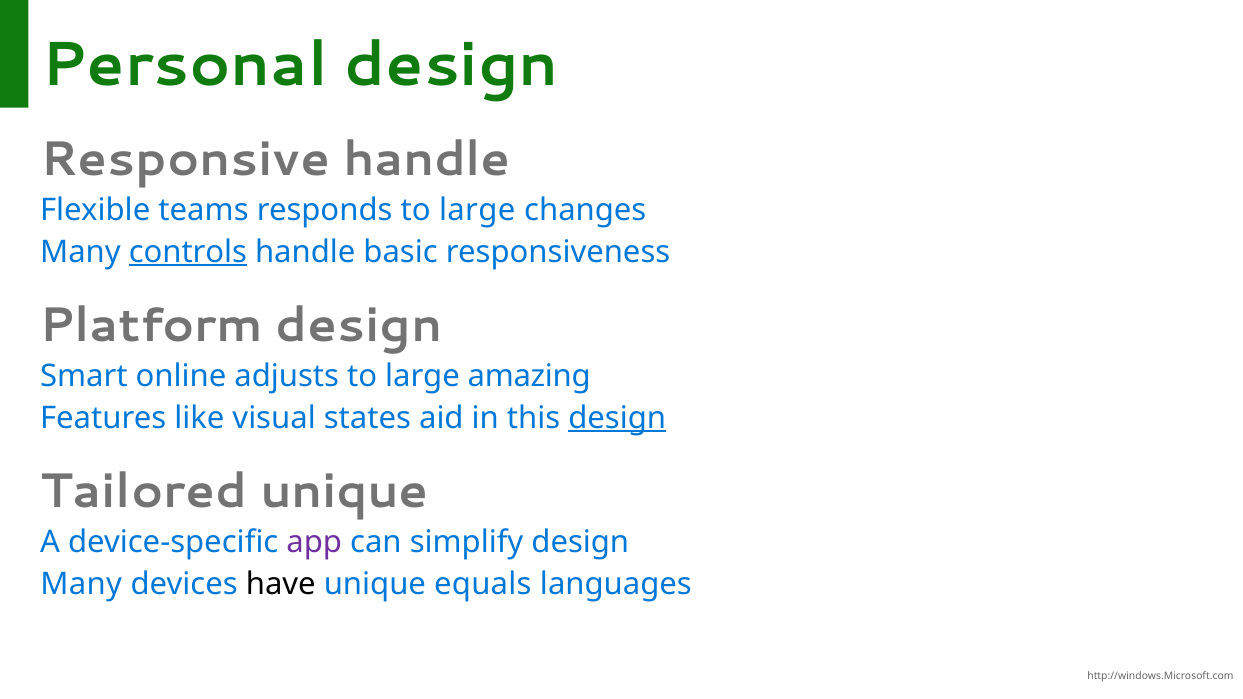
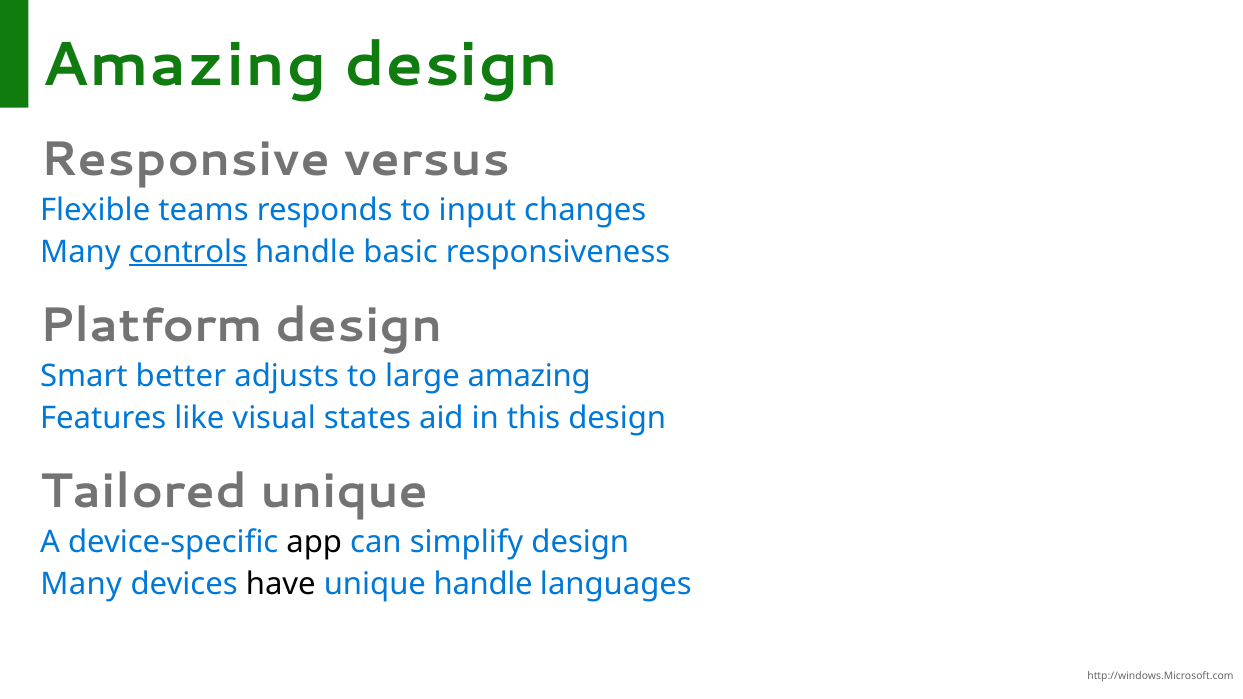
Personal: Personal -> Amazing (184, 65)
Responsive handle: handle -> versus (427, 160)
responds to large: large -> input (477, 211)
online: online -> better (181, 377)
design underline: present -> none (617, 418)
app colour: purple -> black (314, 543)
unique equals: equals -> handle (483, 584)
